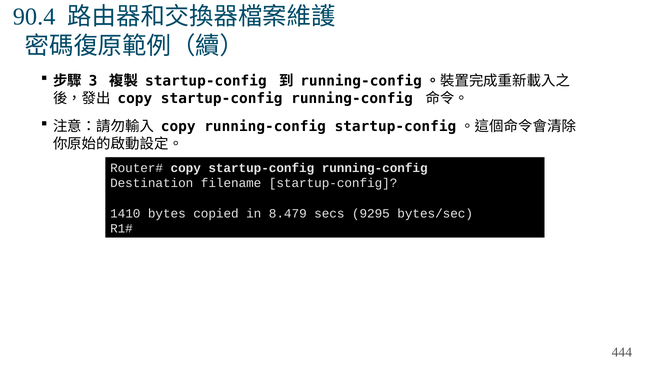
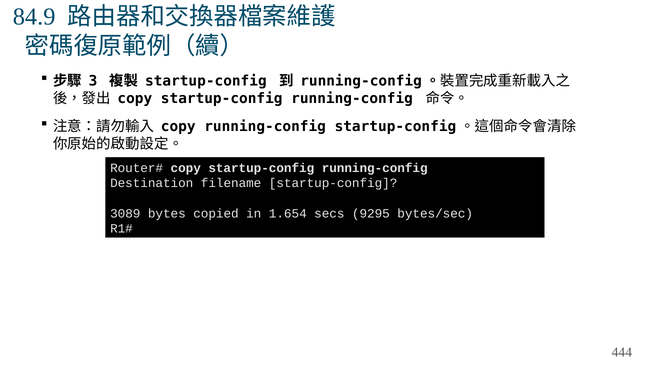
90.4: 90.4 -> 84.9 (34, 17)
1410: 1410 -> 3089 (125, 214)
8.479: 8.479 -> 1.654 (288, 214)
